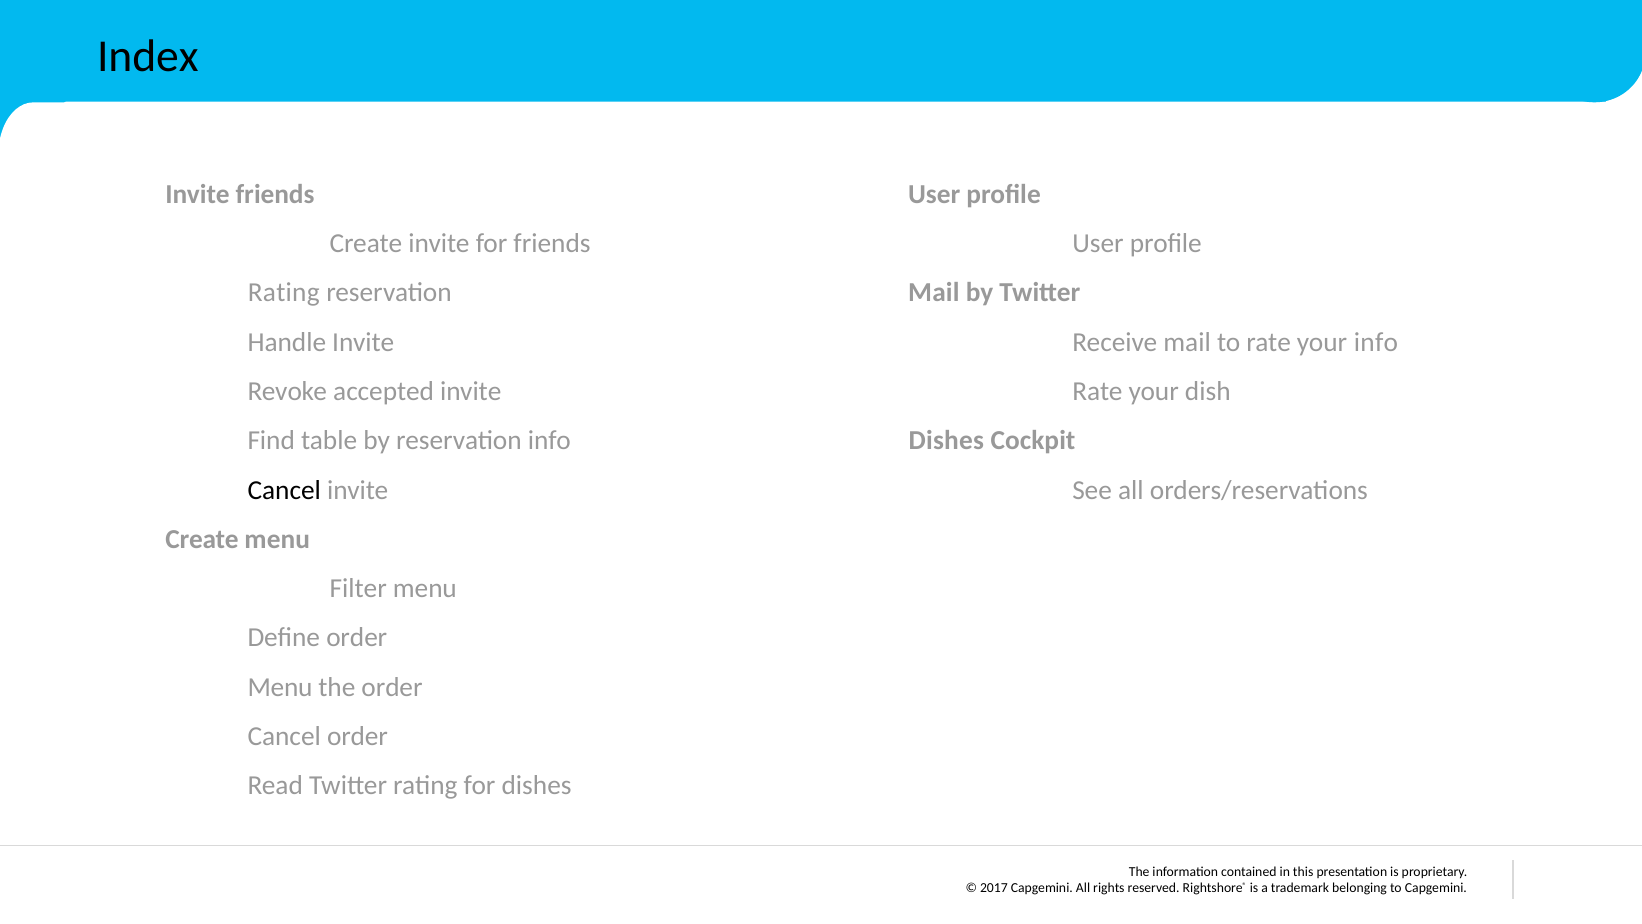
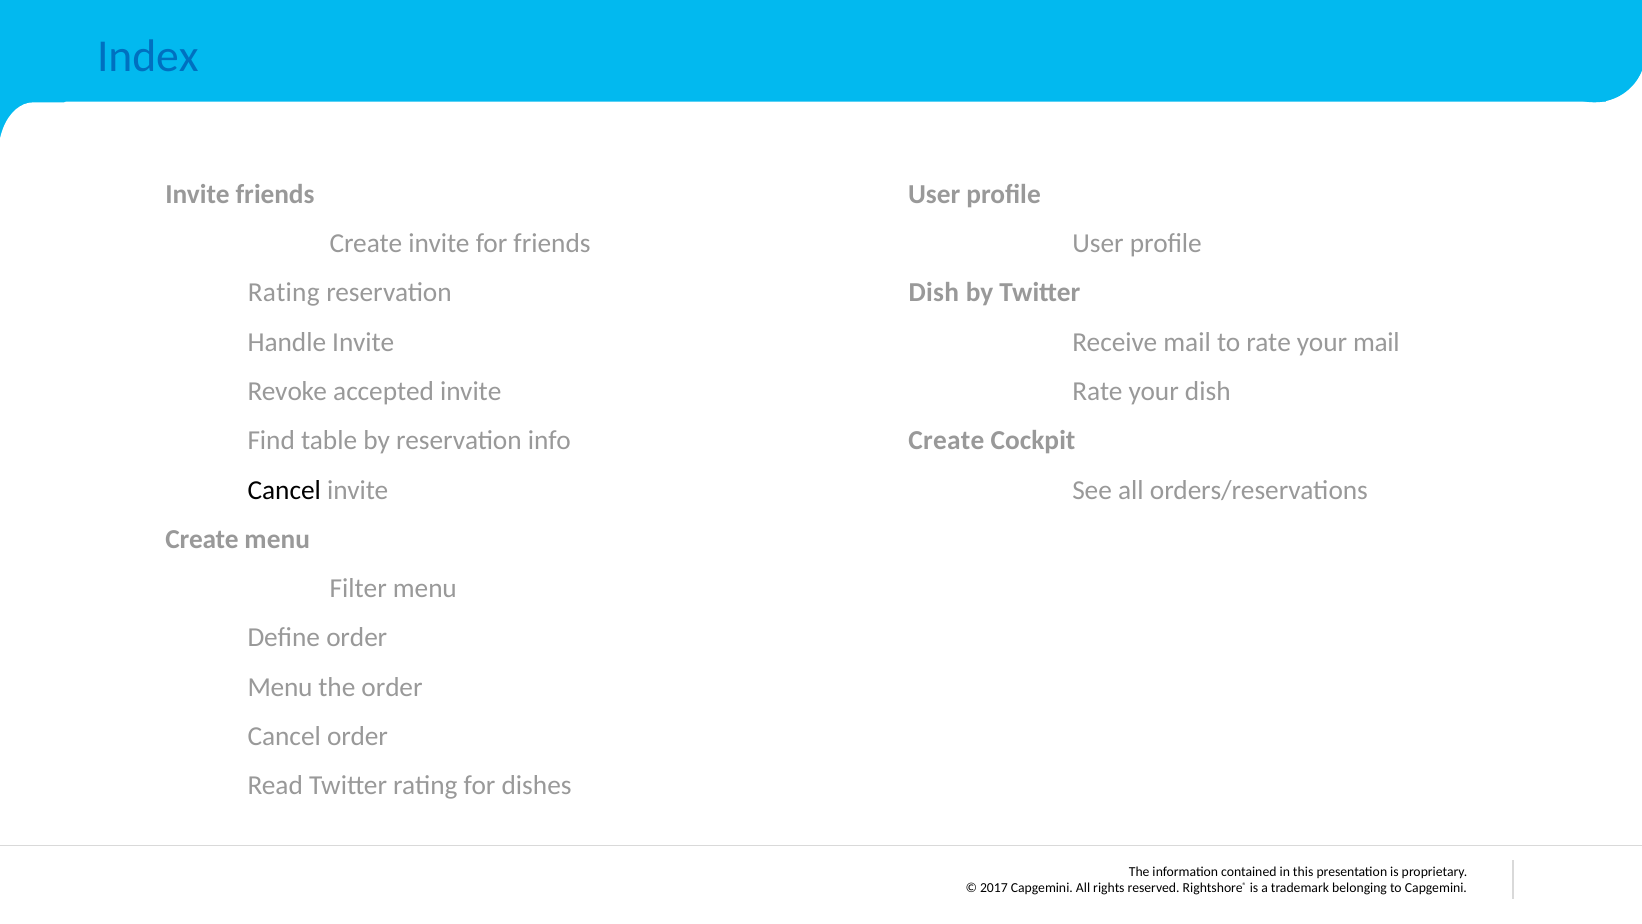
Index colour: black -> blue (148, 56)
Mail: Mail -> Dish (934, 293)
your info: info -> mail (1376, 342)
Dishes: Dishes -> Create (946, 441)
